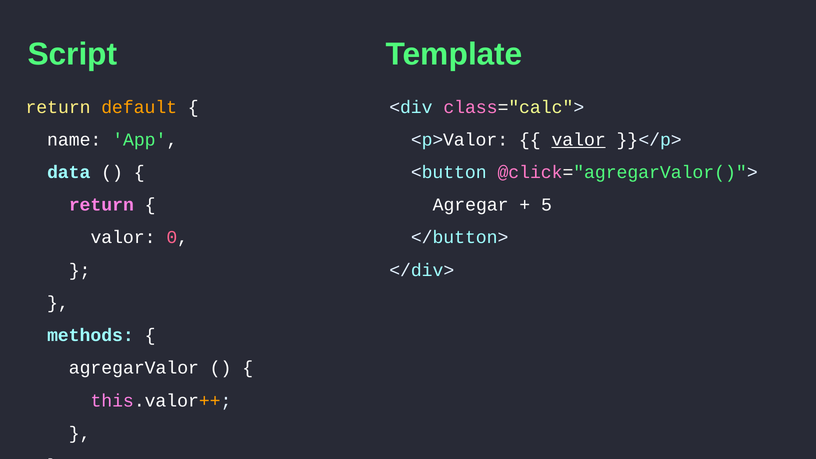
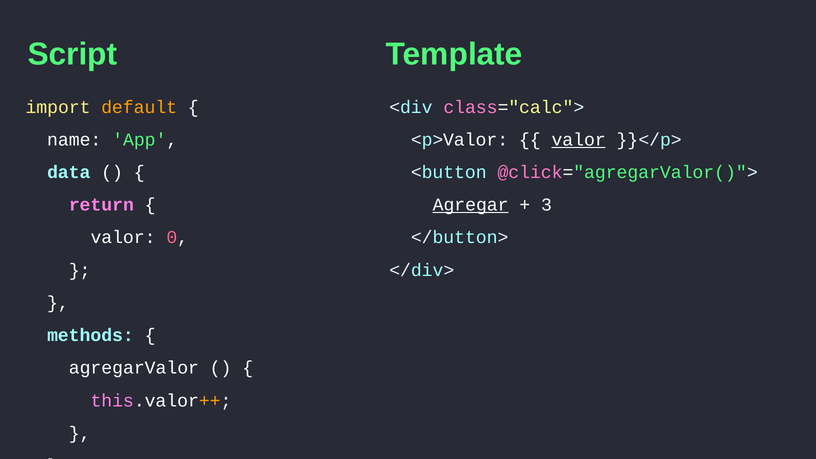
return: return -> import (58, 107)
Agregar underline: none -> present (471, 205)
5: 5 -> 3 (547, 205)
